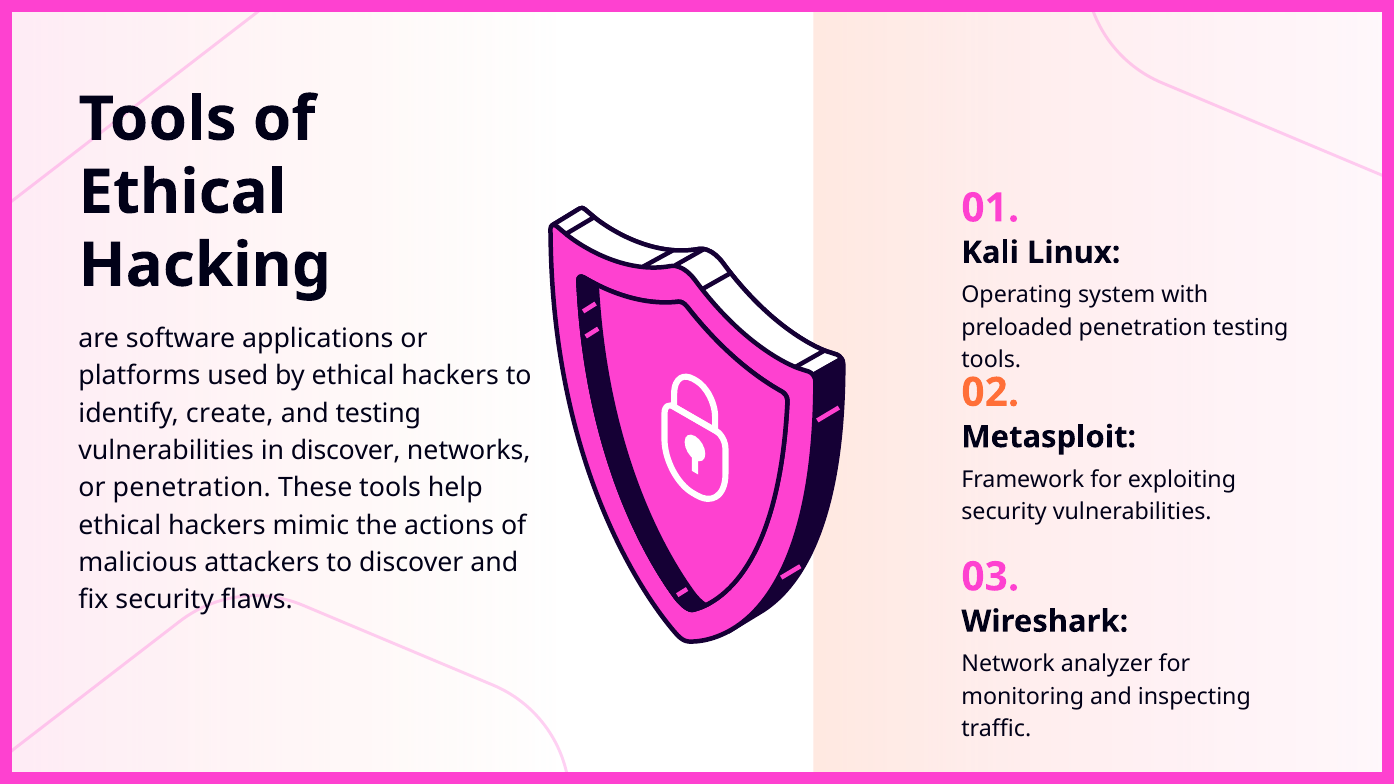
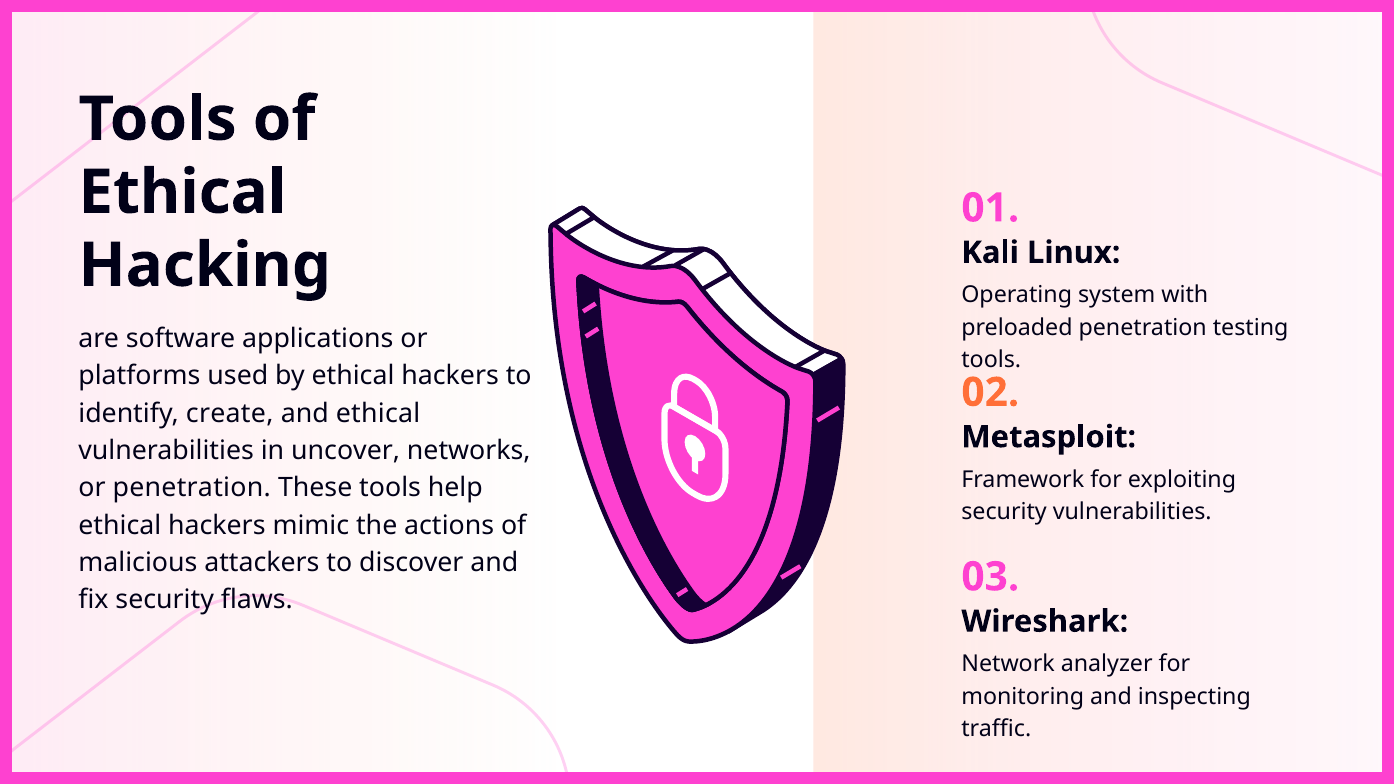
and testing: testing -> ethical (378, 413)
in discover: discover -> uncover (346, 451)
